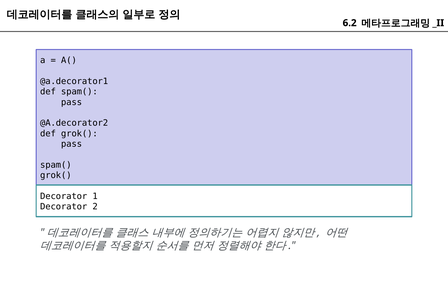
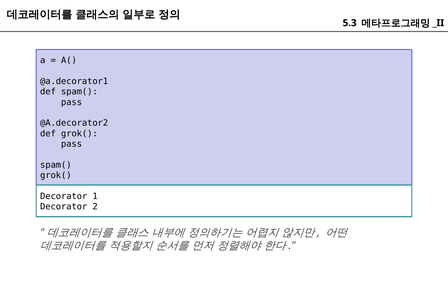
6.2: 6.2 -> 5.3 (350, 23)
